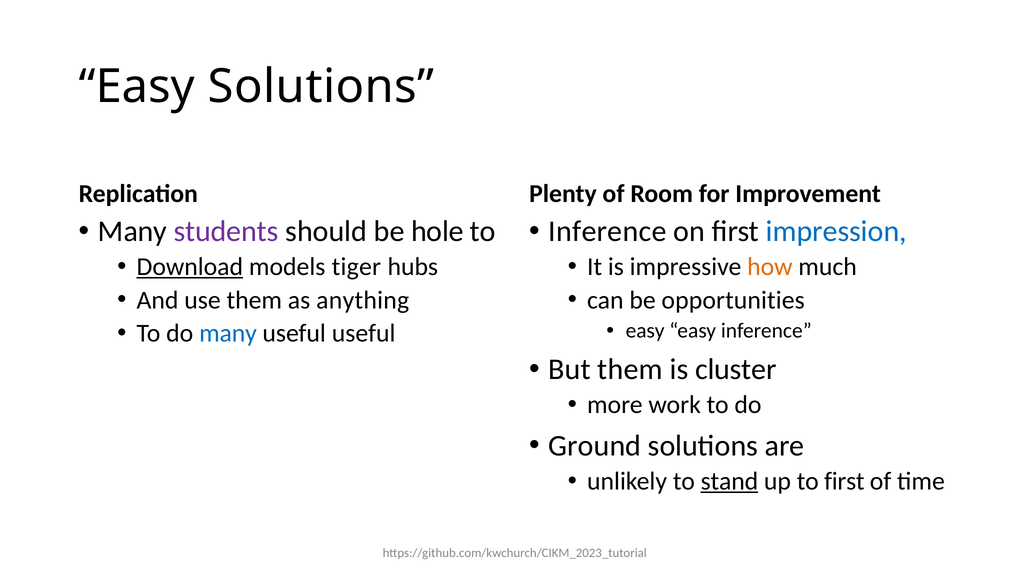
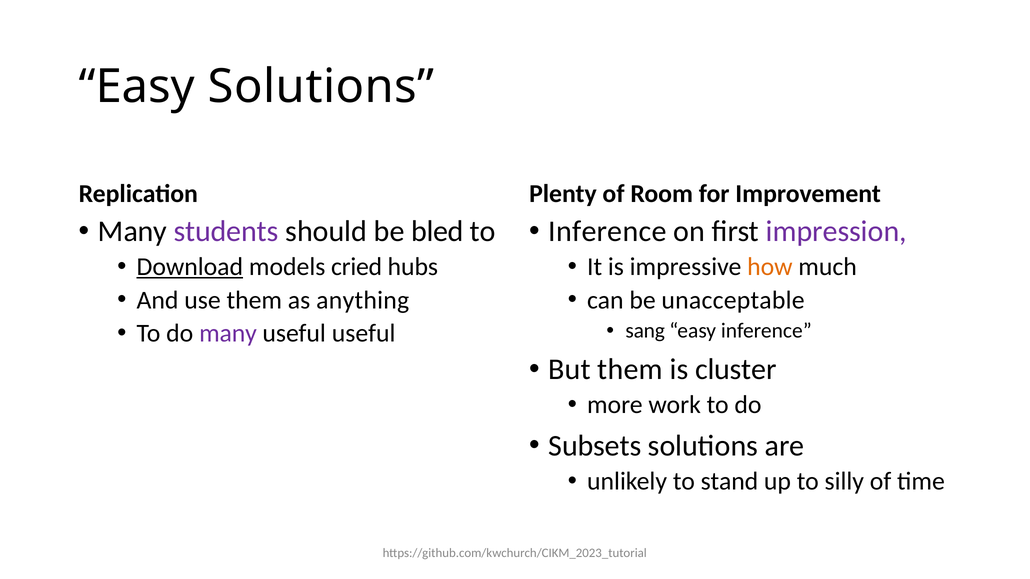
hole: hole -> bled (437, 232)
impression colour: blue -> purple (836, 232)
tiger: tiger -> cried (357, 267)
opportunities: opportunities -> unacceptable (733, 300)
easy: easy -> sang (645, 331)
many colour: blue -> purple (228, 333)
Ground: Ground -> Subsets (595, 446)
stand underline: present -> none (729, 481)
to first: first -> silly (844, 481)
